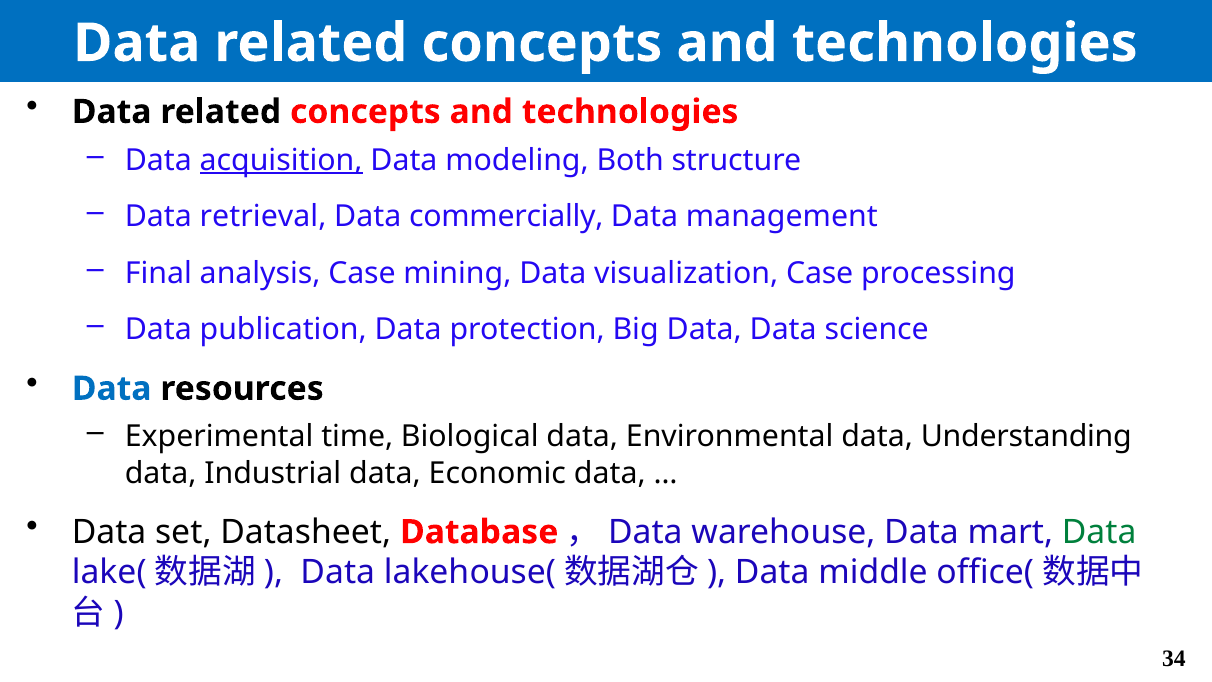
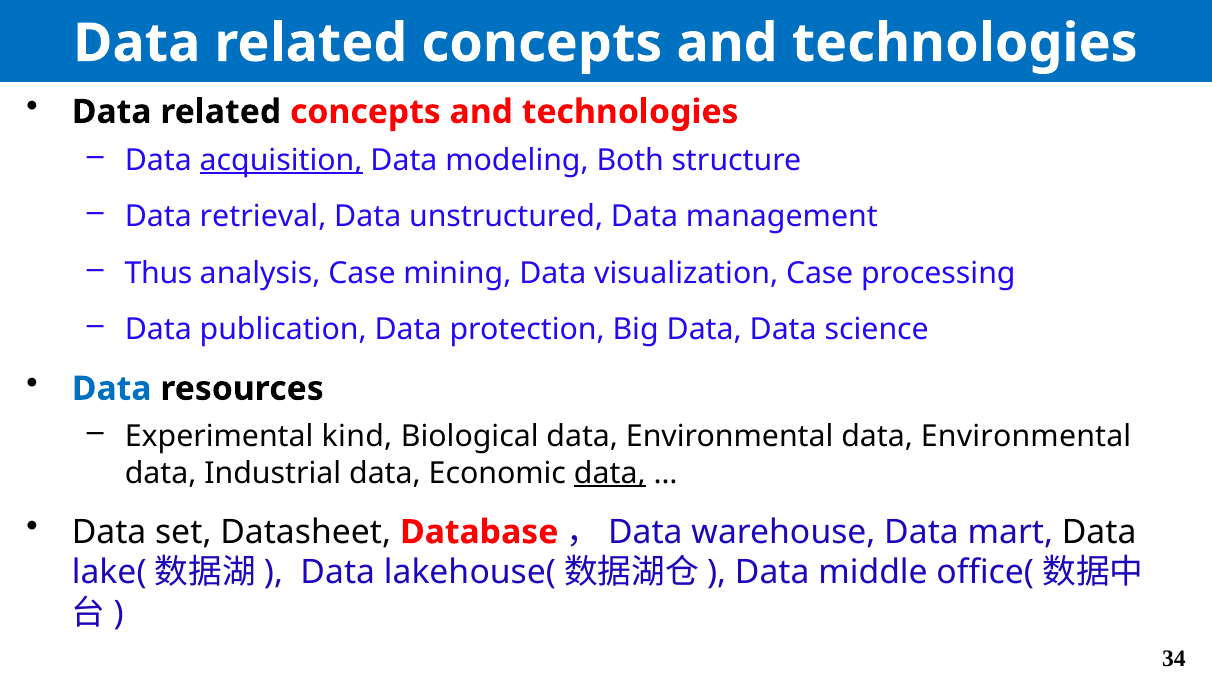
commercially: commercially -> unstructured (506, 217)
Final: Final -> Thus (158, 273)
time: time -> kind (357, 437)
Environmental data Understanding: Understanding -> Environmental (1026, 437)
data underline: none -> present (610, 473)
Data colour: green -> black (1099, 532)
